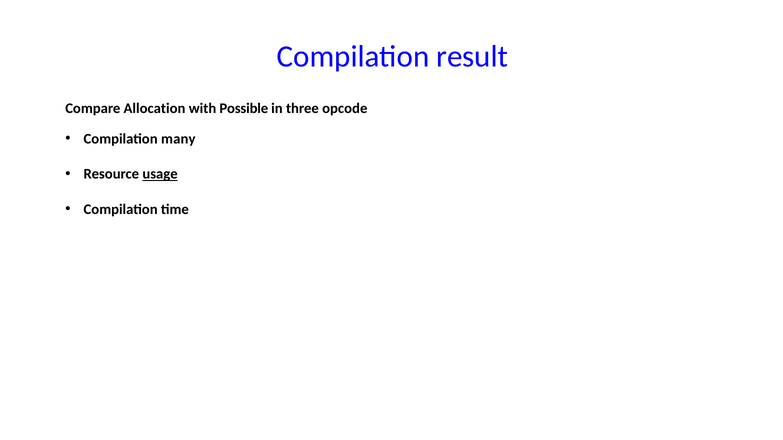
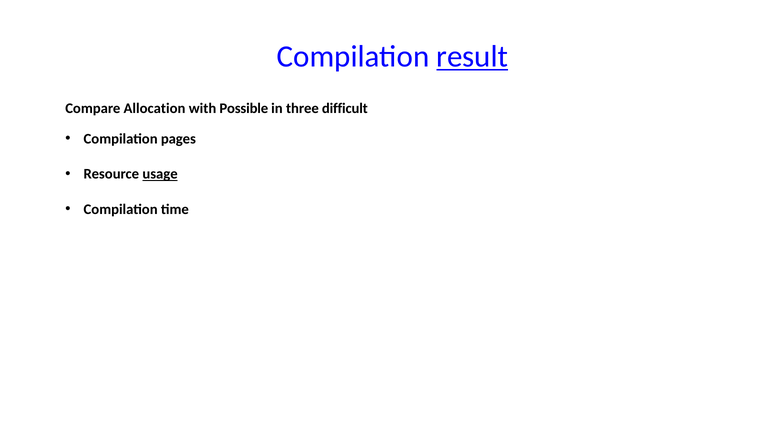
result underline: none -> present (472, 57)
opcode: opcode -> difficult (345, 108)
many: many -> pages (178, 139)
